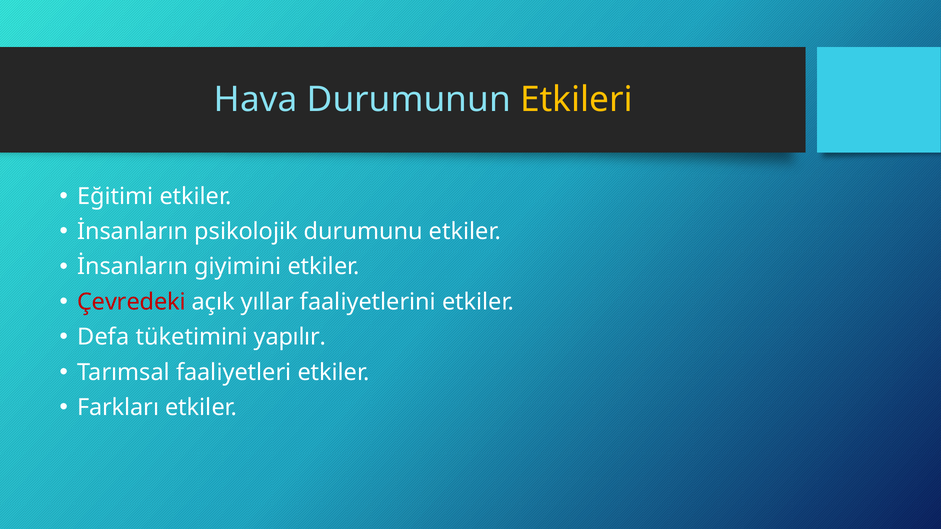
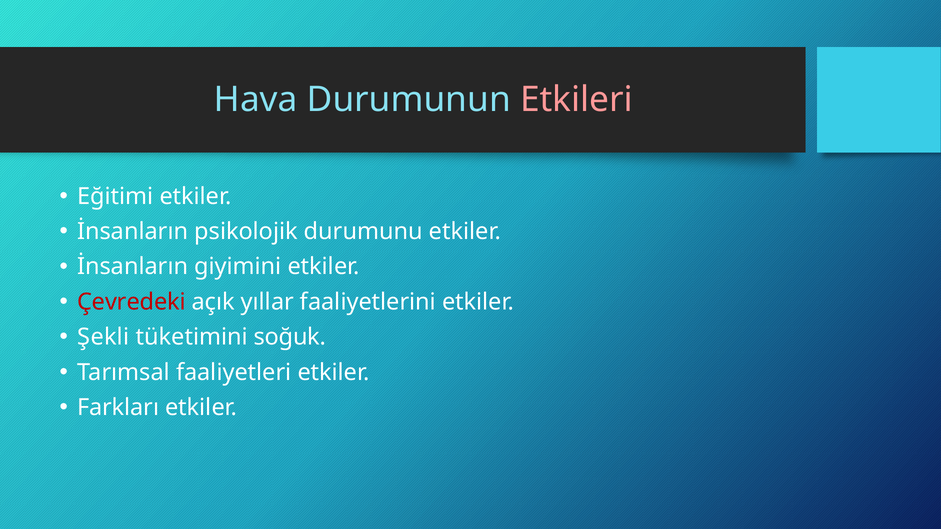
Etkileri colour: yellow -> pink (576, 100)
Defa: Defa -> Şekli (103, 337)
yapılır: yapılır -> soğuk (290, 337)
